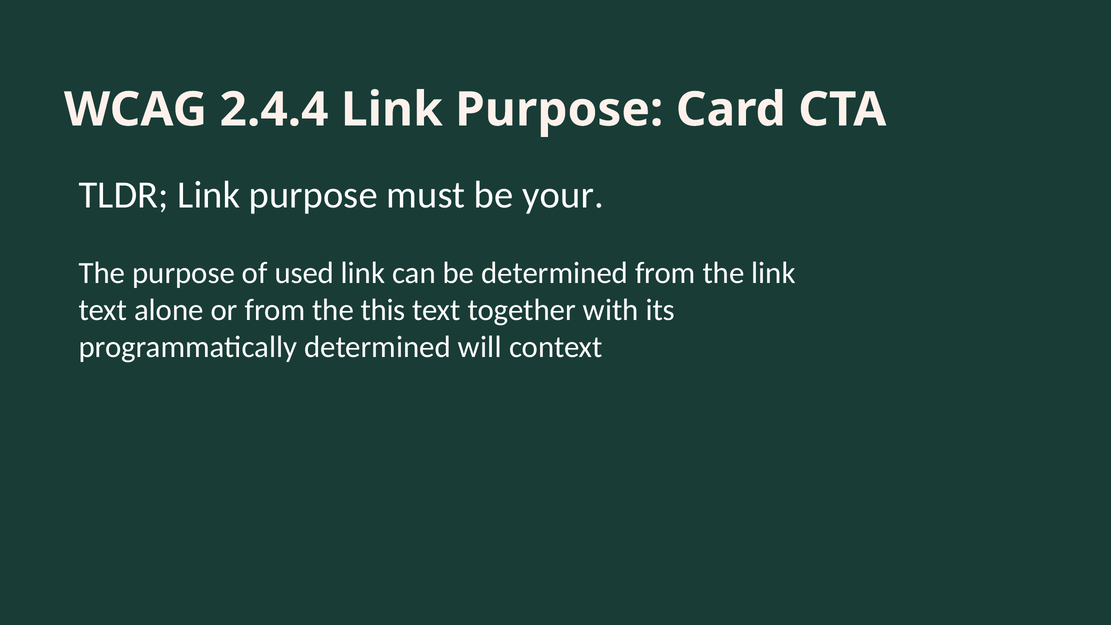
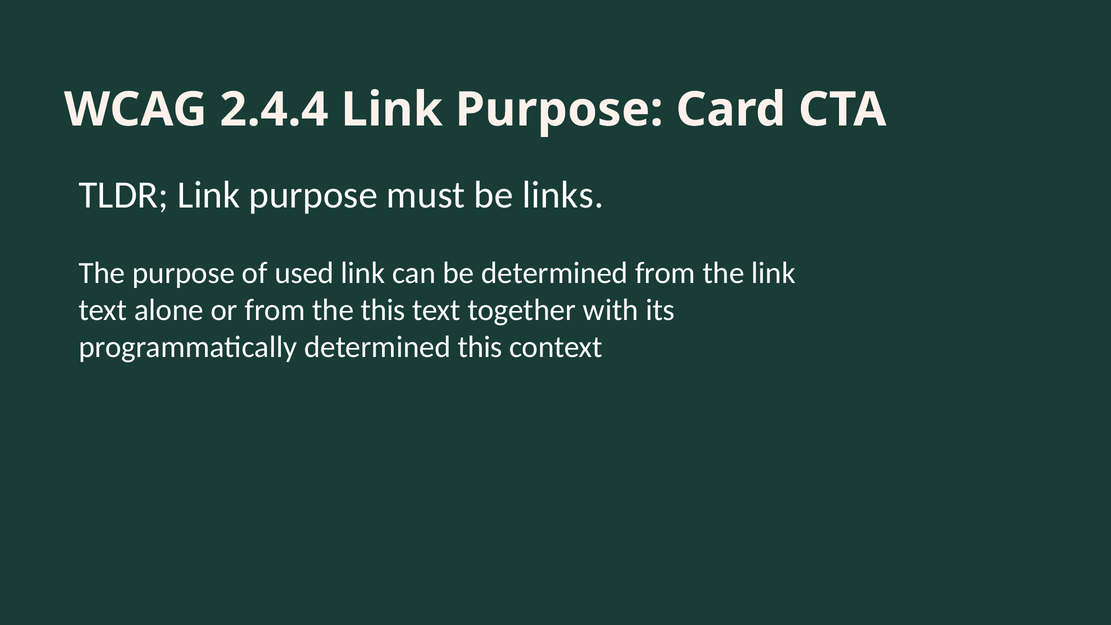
your: your -> links (563, 195)
determined will: will -> this (480, 347)
